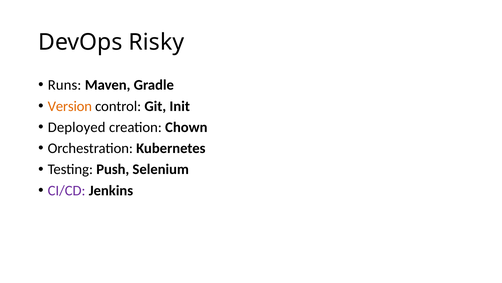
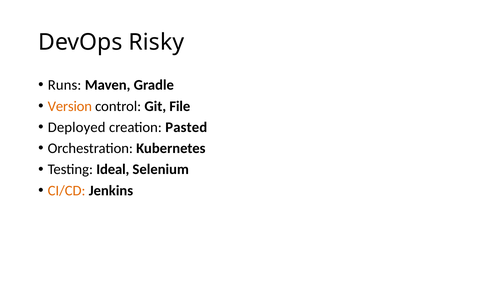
Init: Init -> File (180, 106)
Chown: Chown -> Pasted (186, 127)
Push: Push -> Ideal (113, 169)
CI/CD colour: purple -> orange (67, 190)
